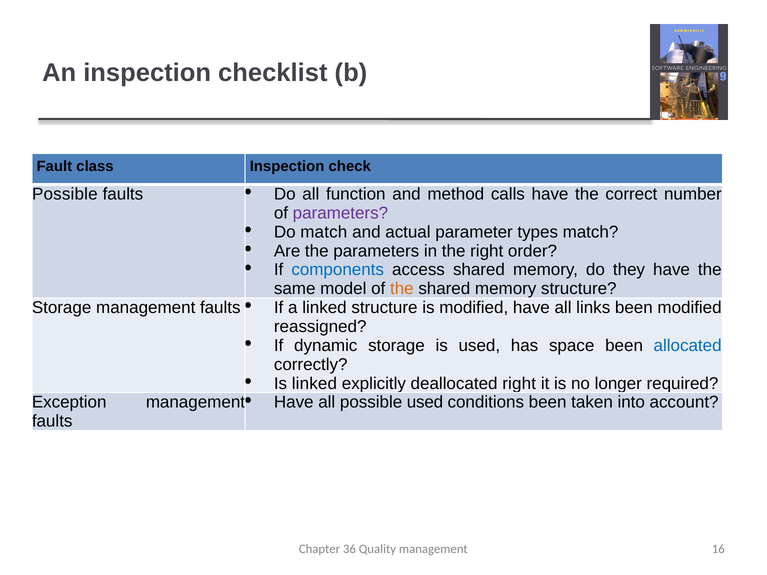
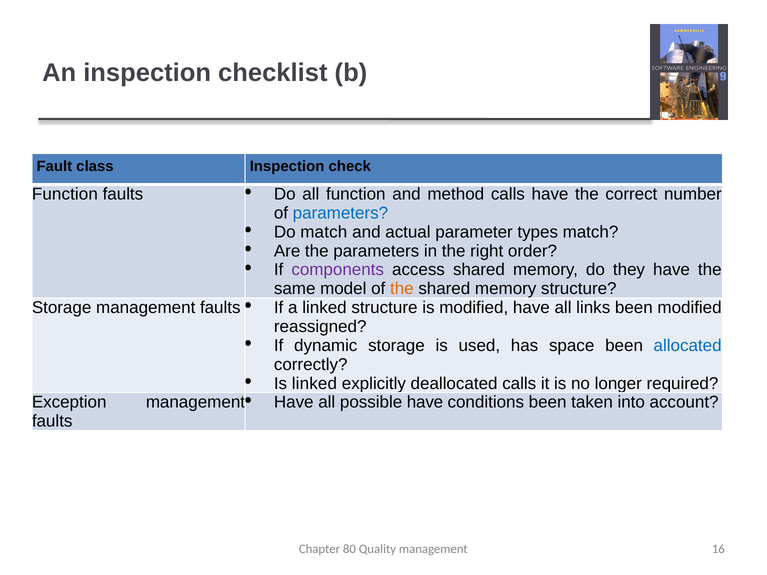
Possible: Possible -> Function (65, 194)
parameters colour: purple -> blue (340, 213)
components colour: blue -> purple (338, 270)
deallocated right: right -> calls (519, 384)
possible used: used -> have (425, 403)
36: 36 -> 80 (349, 549)
